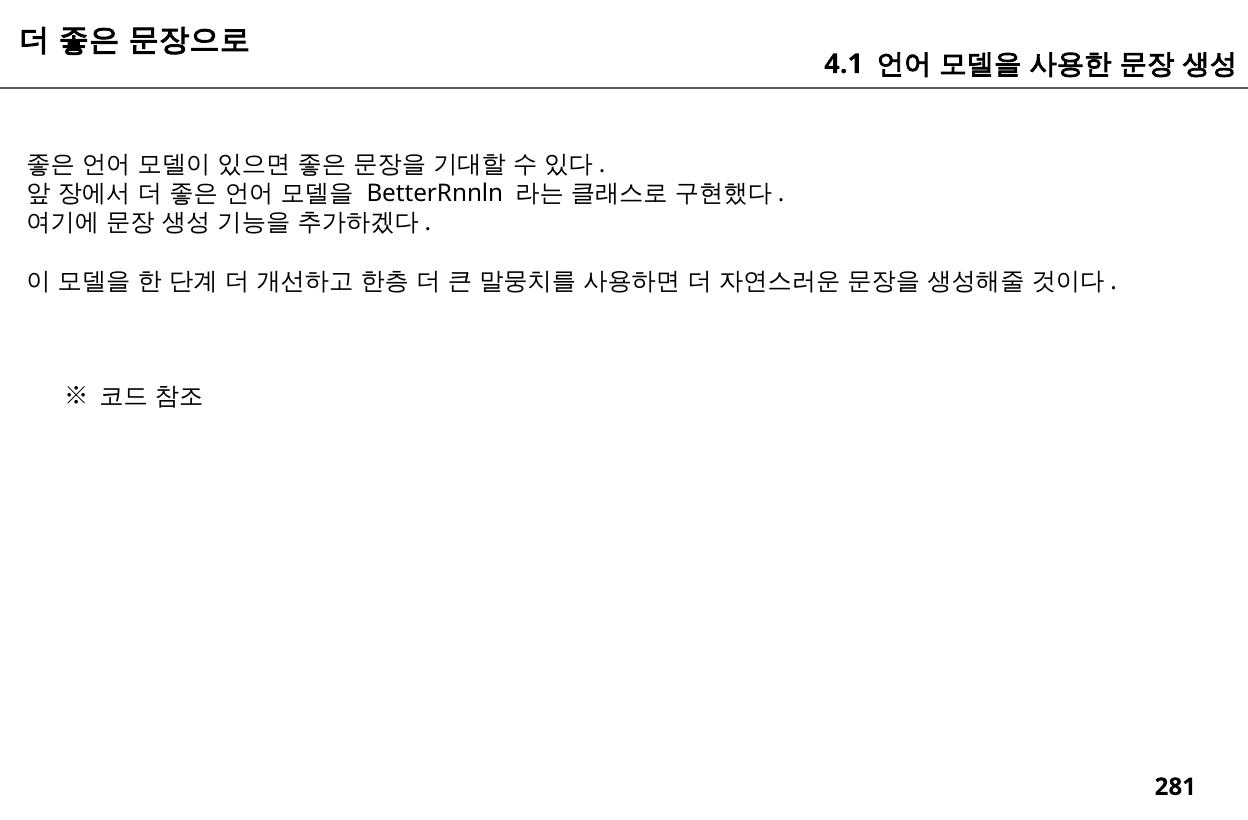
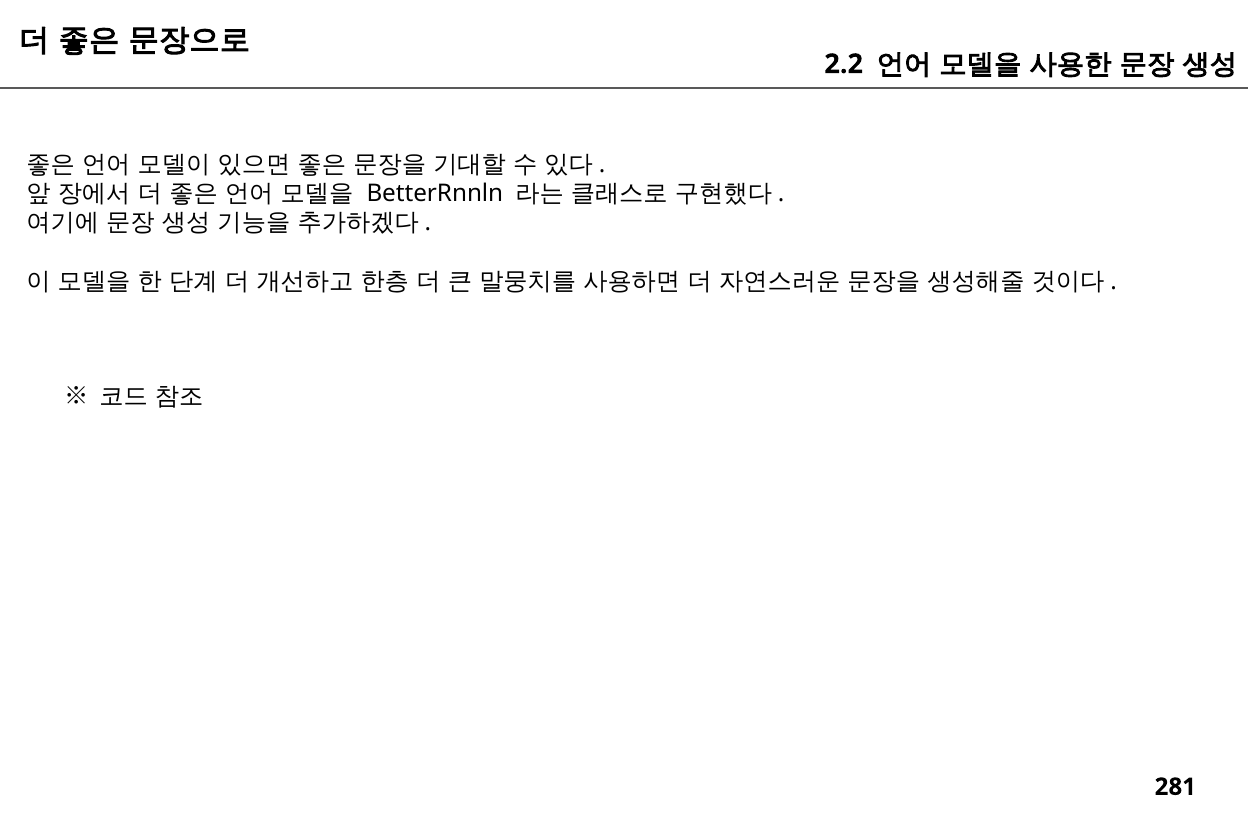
4.1: 4.1 -> 2.2 (844, 64)
